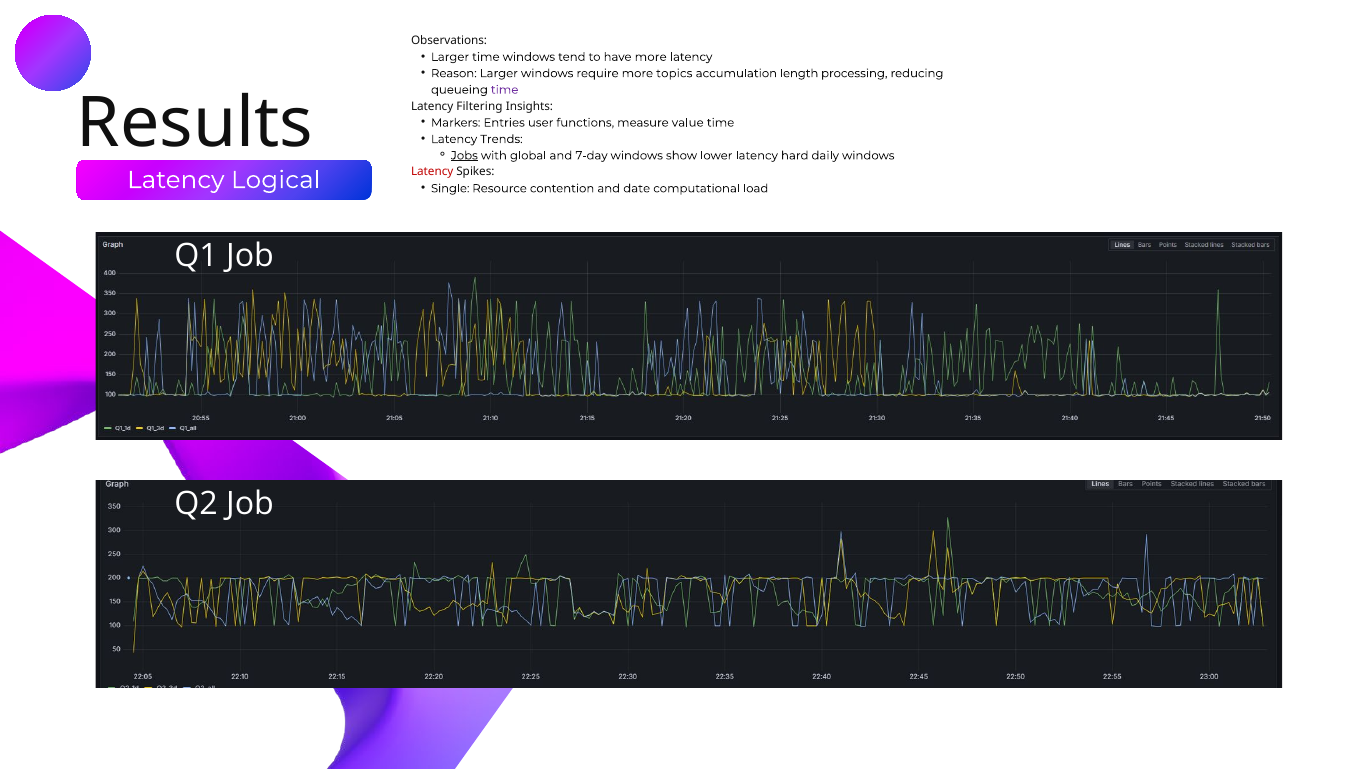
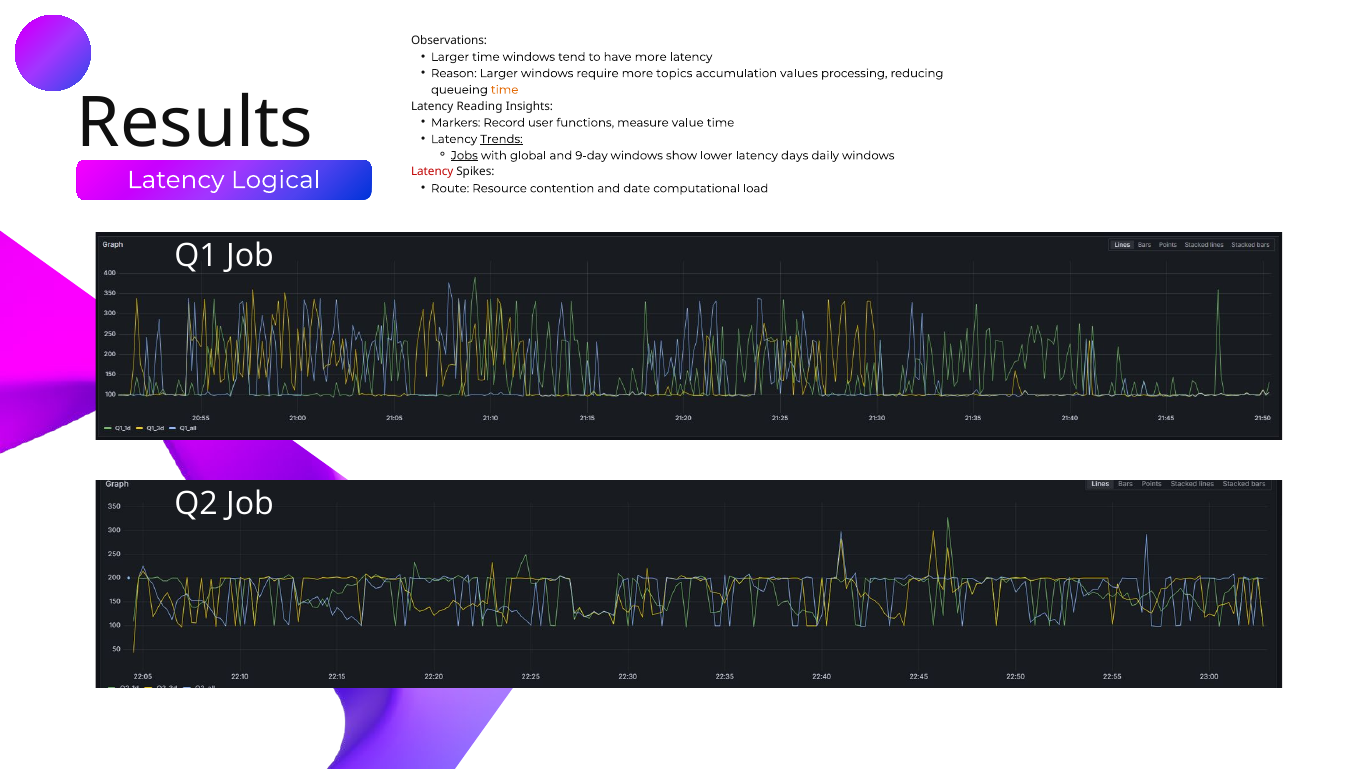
length: length -> values (799, 73)
time colour: purple -> orange (505, 90)
Filtering: Filtering -> Reading (480, 106)
Entries: Entries -> Record (504, 123)
Trends underline: none -> present (501, 139)
7-day: 7-day -> 9-day (592, 155)
hard: hard -> days (795, 155)
Single: Single -> Route (450, 188)
